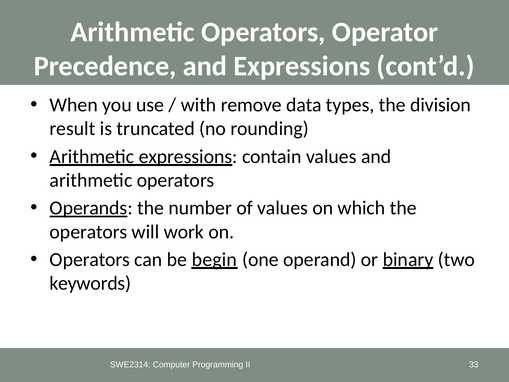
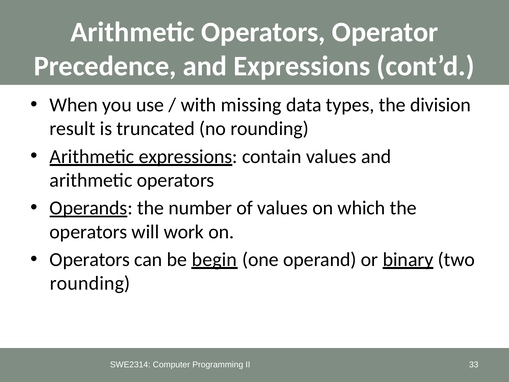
remove: remove -> missing (251, 105)
keywords: keywords -> rounding (90, 283)
